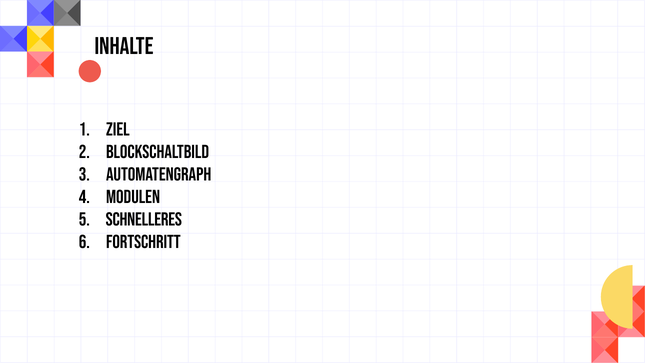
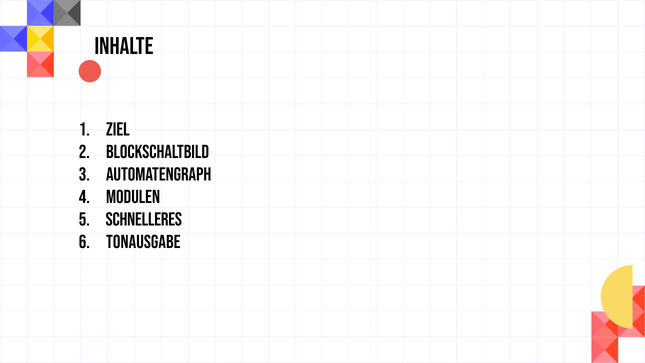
Fortschritt: Fortschritt -> Tonausgabe (143, 242)
